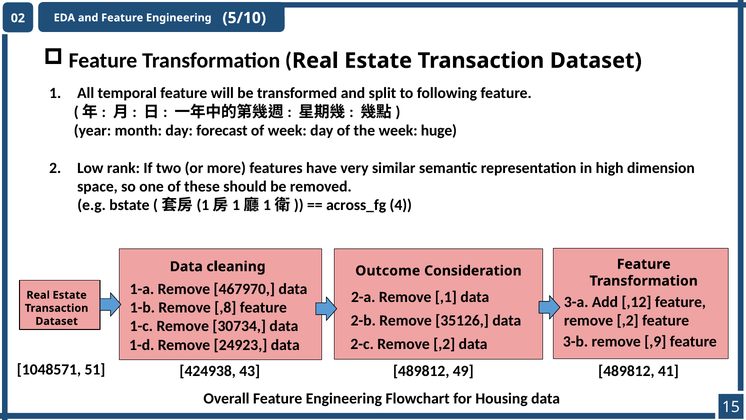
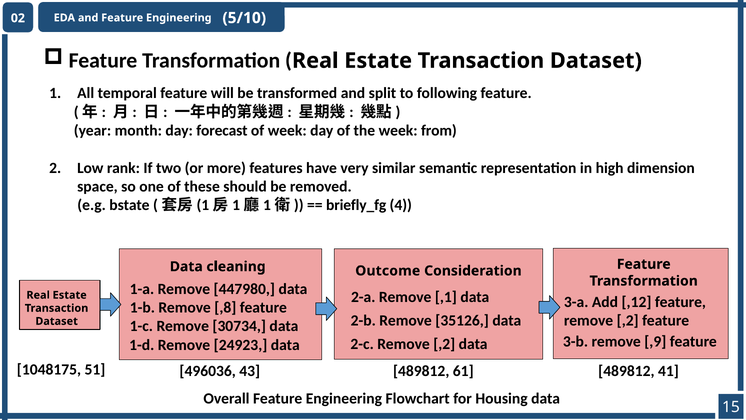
huge: huge -> from (439, 130)
across_fg: across_fg -> briefly_fg (356, 205)
467970: 467970 -> 447980 (244, 289)
1048571: 1048571 -> 1048175 (49, 369)
424938: 424938 -> 496036 (208, 371)
49: 49 -> 61 (463, 371)
